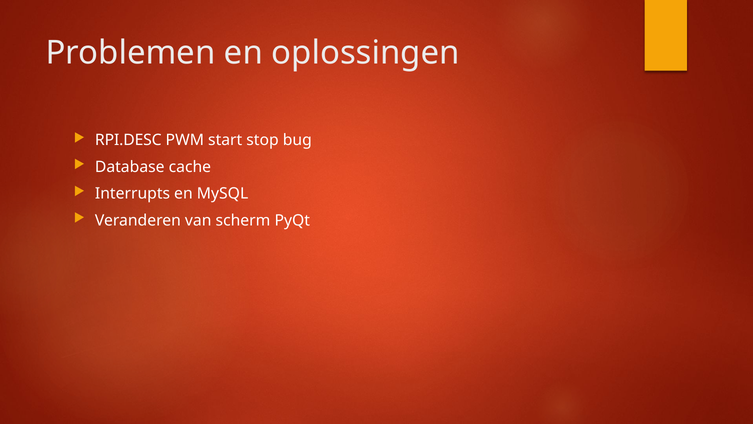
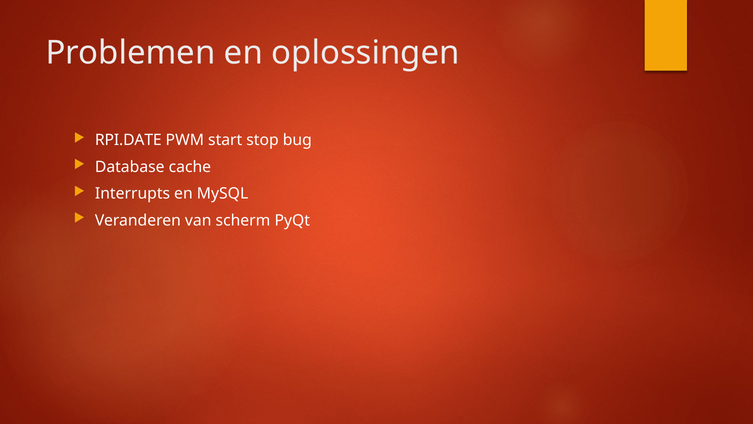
RPI.DESC: RPI.DESC -> RPI.DATE (128, 140)
